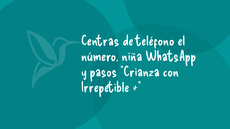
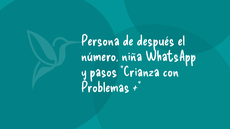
Centras: Centras -> Persona (100, 41)
teléfono: teléfono -> después (156, 41)
Irrepetible: Irrepetible -> Problemas (105, 88)
